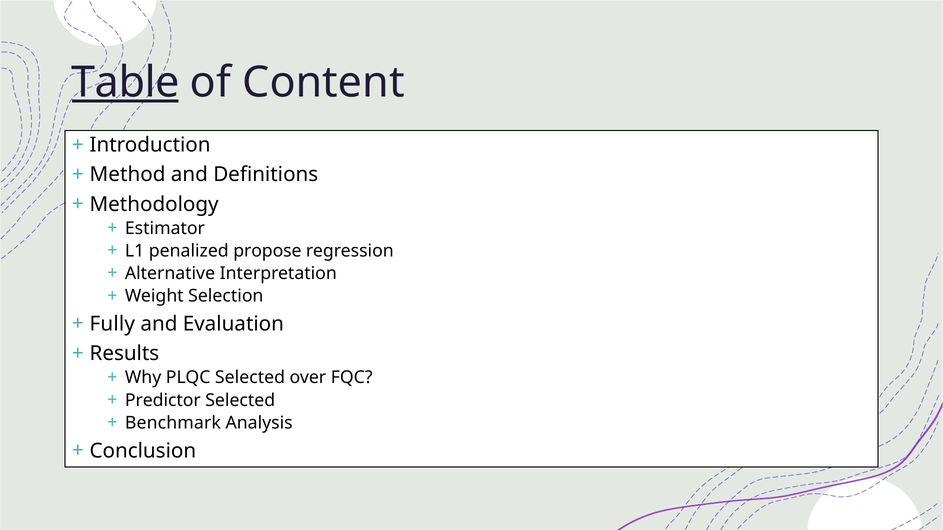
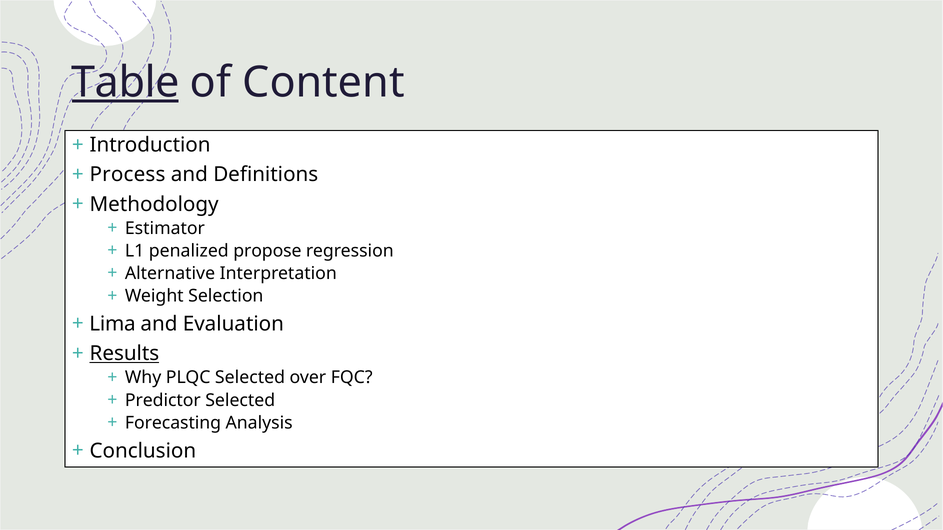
Method: Method -> Process (127, 175)
Fully: Fully -> Lima (112, 324)
Results underline: none -> present (124, 354)
Benchmark: Benchmark -> Forecasting (173, 423)
